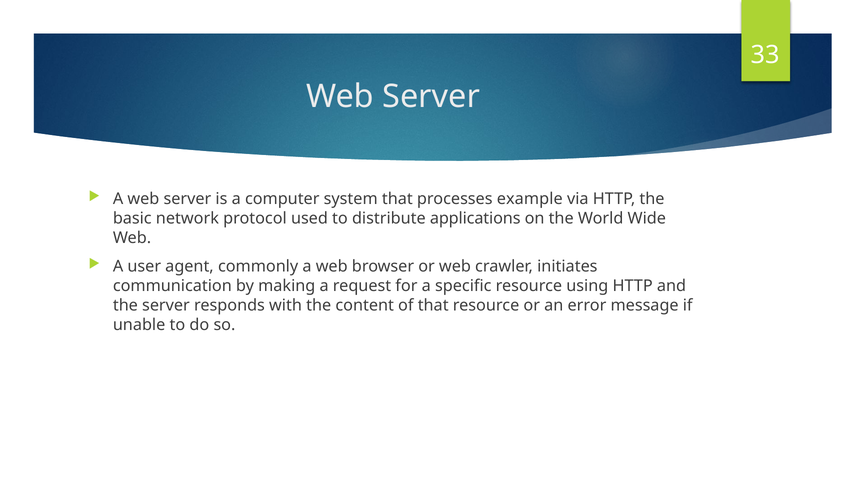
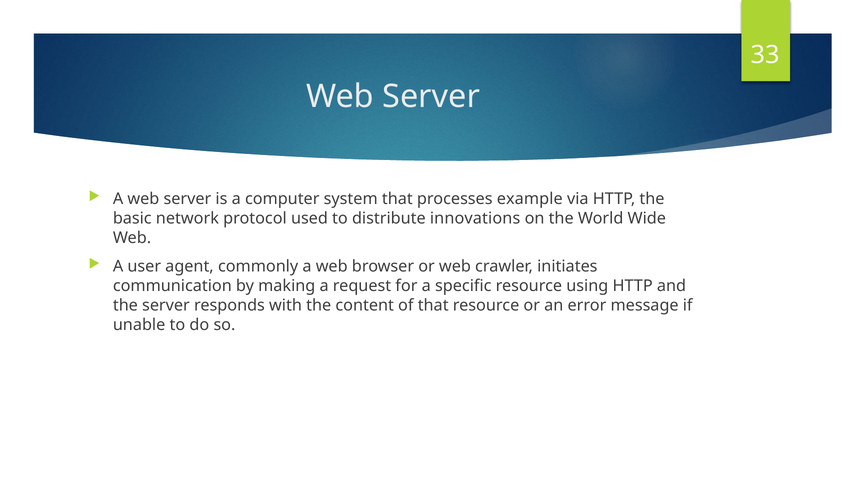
applications: applications -> innovations (475, 219)
